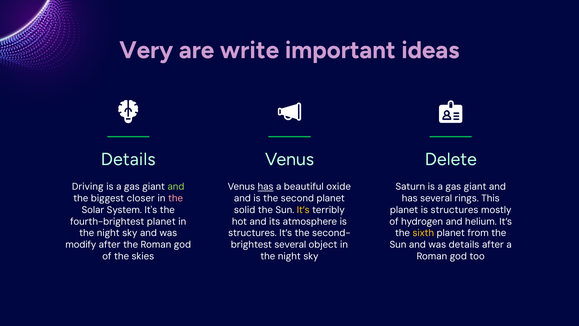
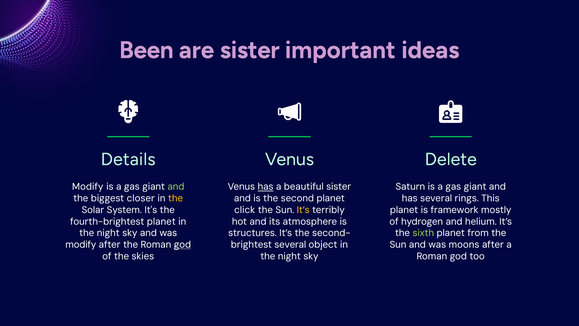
Very: Very -> Been (146, 50)
are write: write -> sister (250, 50)
Driving: Driving -> Modify (88, 187)
beautiful oxide: oxide -> sister (339, 187)
the colour: pink -> yellow (176, 198)
solid: solid -> click (245, 210)
planet is structures: structures -> framework (455, 210)
sixth colour: yellow -> light green (423, 233)
god underline: none -> present (182, 244)
was details: details -> moons (464, 244)
